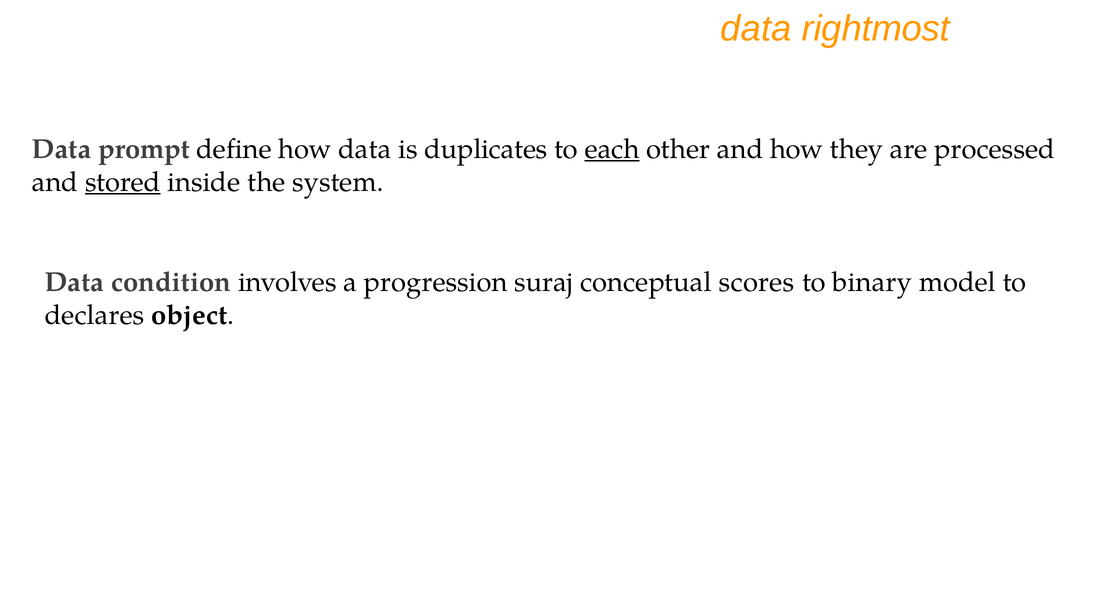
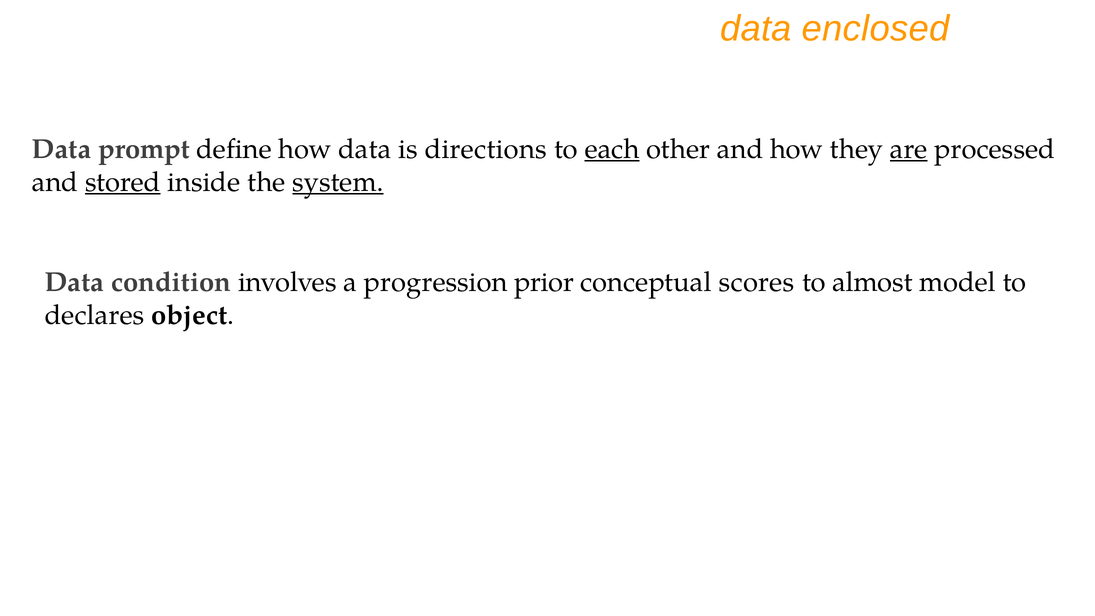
rightmost: rightmost -> enclosed (876, 28)
duplicates: duplicates -> directions (486, 149)
are underline: none -> present (909, 149)
system underline: none -> present (338, 182)
suraj: suraj -> prior (544, 282)
binary: binary -> almost (872, 282)
